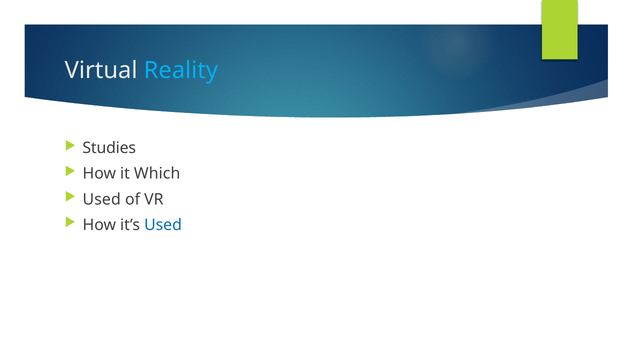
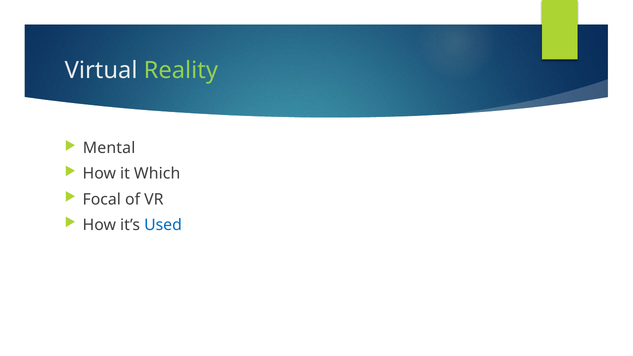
Reality colour: light blue -> light green (181, 71)
Studies: Studies -> Mental (109, 148)
Used: Used -> Focal (102, 199)
